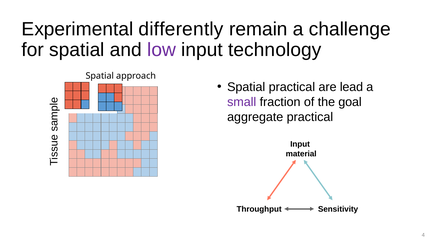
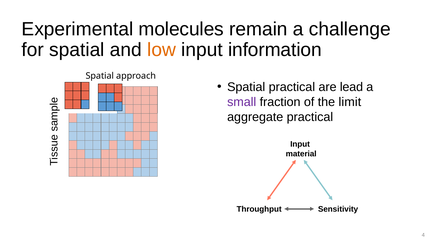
differently: differently -> molecules (181, 29)
low colour: purple -> orange (162, 50)
technology: technology -> information (275, 50)
goal: goal -> limit (350, 102)
